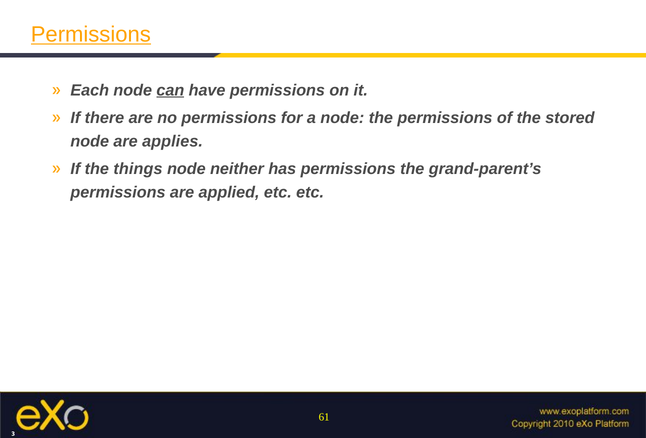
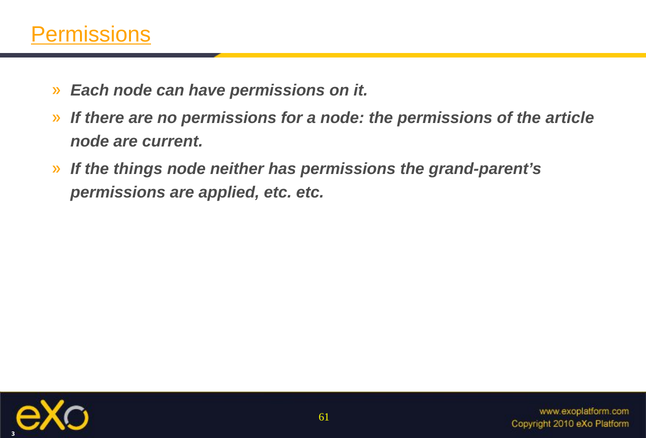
can underline: present -> none (170, 90)
stored: stored -> article (570, 118)
applies: applies -> current (173, 141)
